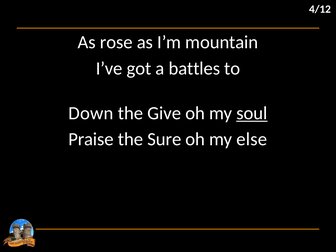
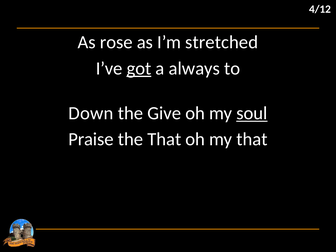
mountain: mountain -> stretched (222, 42)
got underline: none -> present (139, 68)
battles: battles -> always (194, 68)
the Sure: Sure -> That (164, 139)
my else: else -> that (252, 139)
